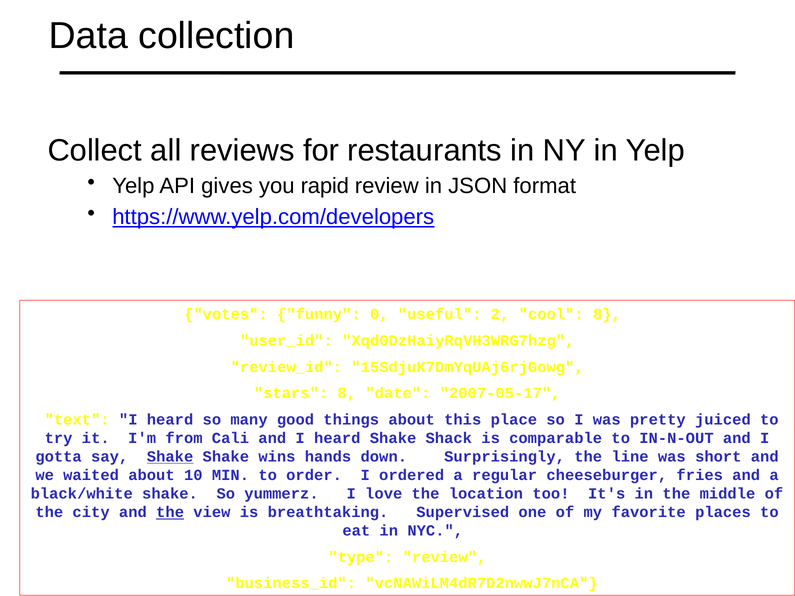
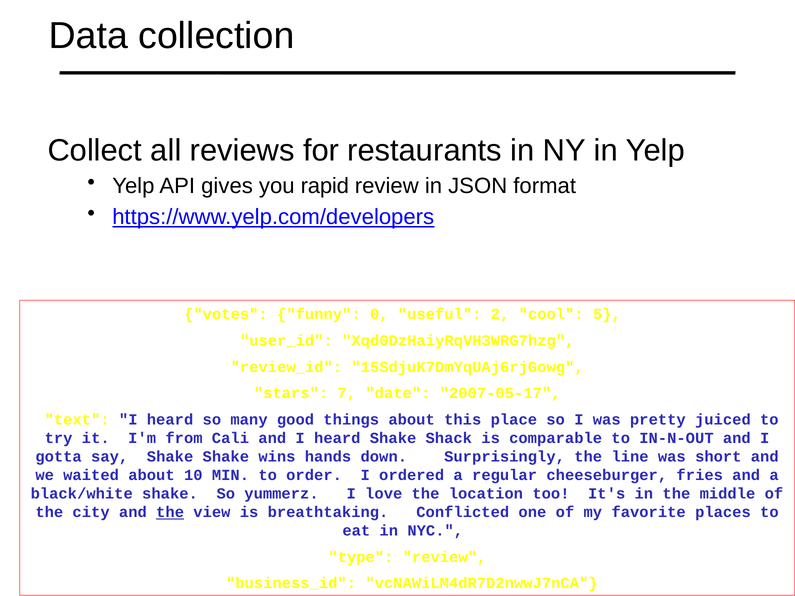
cool 8: 8 -> 5 (607, 314)
stars 8: 8 -> 7 (347, 393)
Shake underline: present -> none (170, 457)
Supervised: Supervised -> Conflicted (463, 512)
